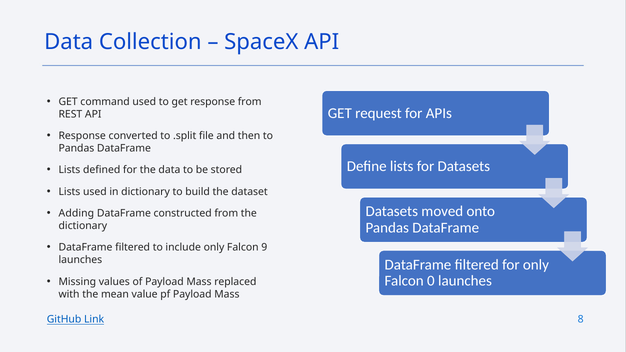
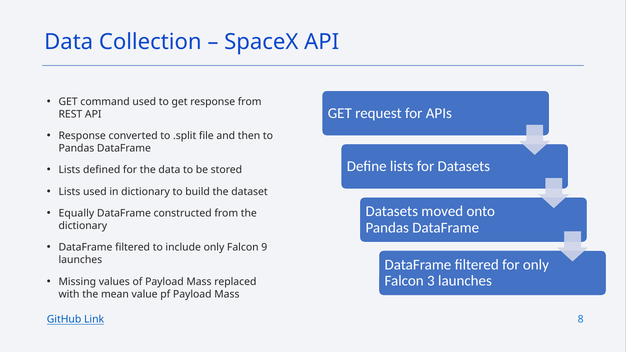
Adding: Adding -> Equally (76, 213)
0: 0 -> 3 (431, 281)
